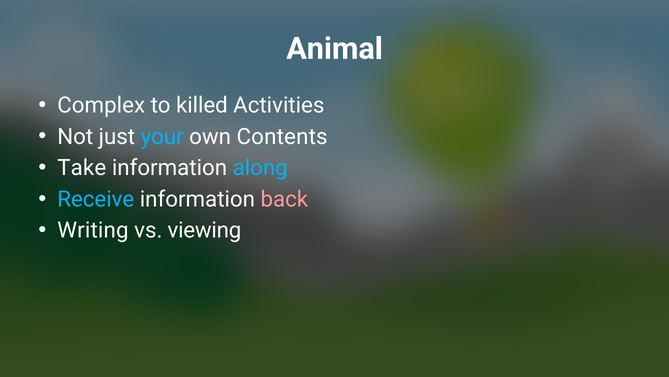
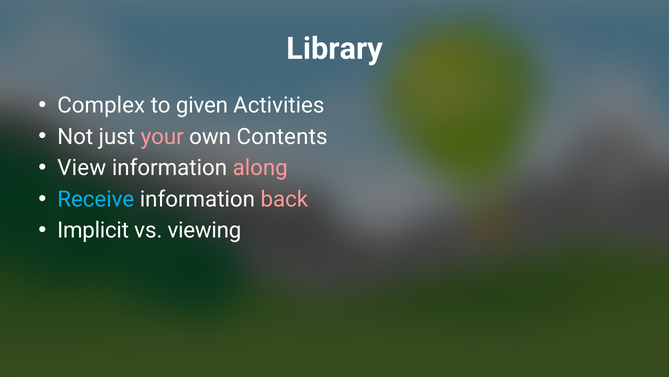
Animal: Animal -> Library (334, 49)
killed: killed -> given (202, 105)
your colour: light blue -> pink (162, 136)
Take: Take -> View (82, 168)
along colour: light blue -> pink (260, 168)
Writing: Writing -> Implicit (93, 230)
